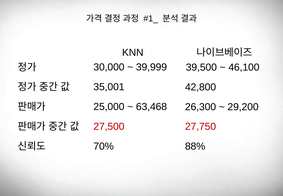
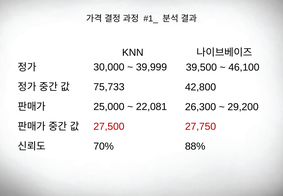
35,001: 35,001 -> 75,733 (109, 87)
63,468: 63,468 -> 22,081 (151, 107)
